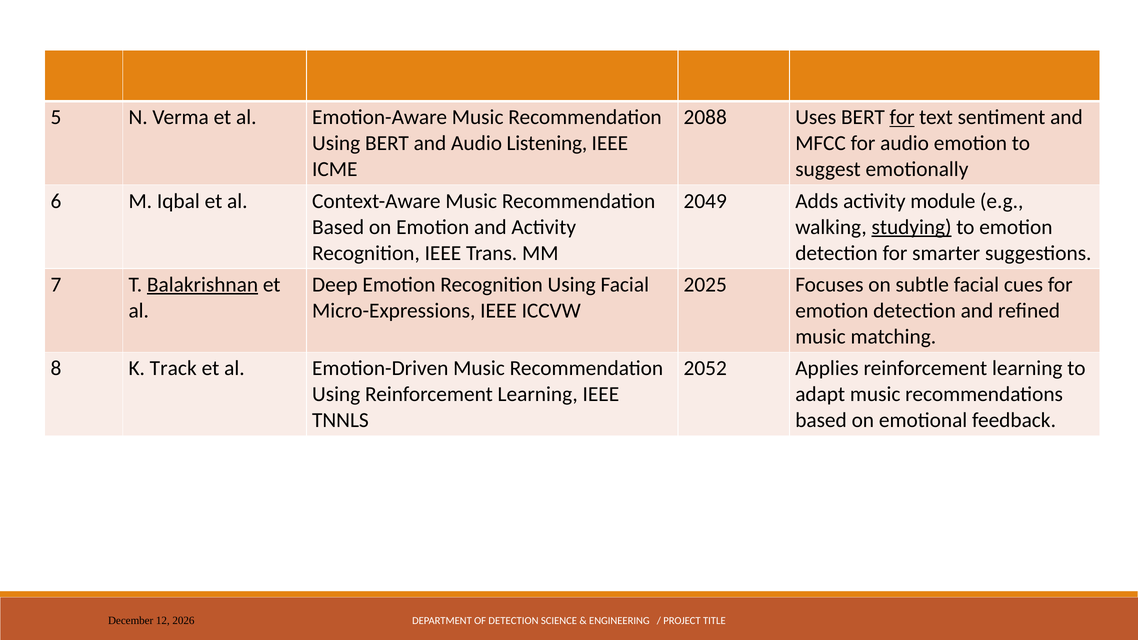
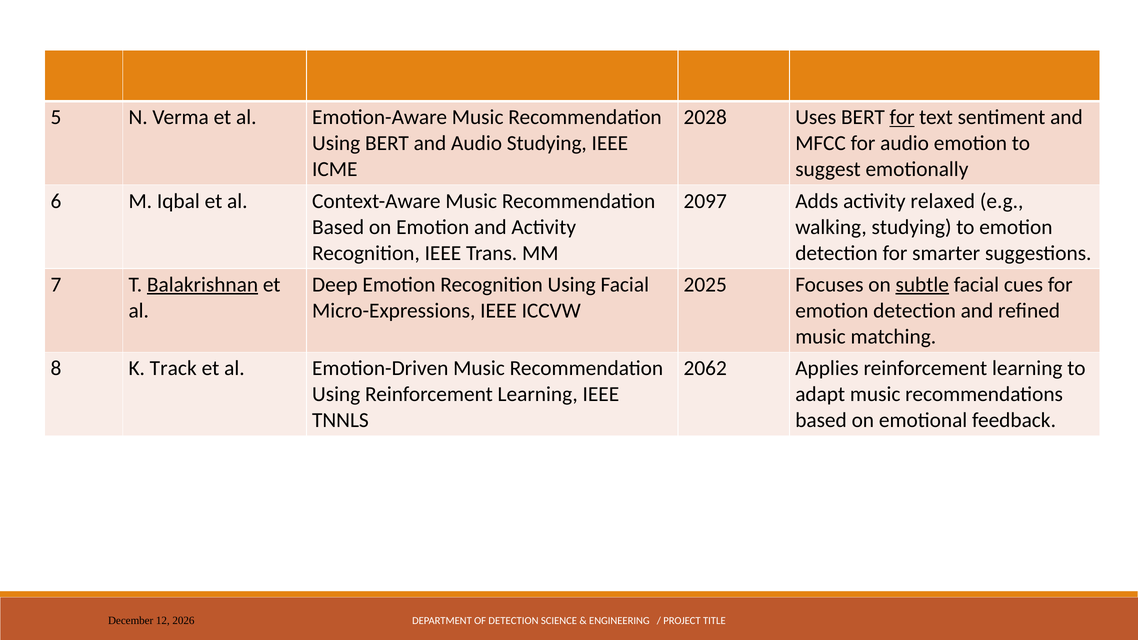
2088: 2088 -> 2028 (705, 117)
Audio Listening: Listening -> Studying (547, 143)
2049: 2049 -> 2097 (705, 201)
module: module -> relaxed (943, 201)
studying underline: present -> none (912, 227)
subtle underline: none -> present (922, 285)
2052: 2052 -> 2062 (705, 368)
